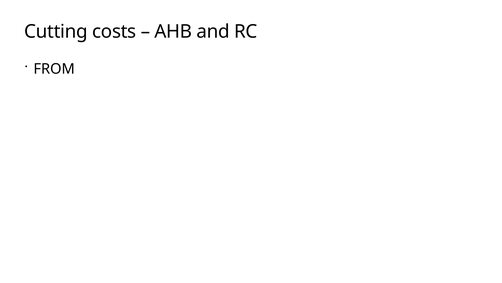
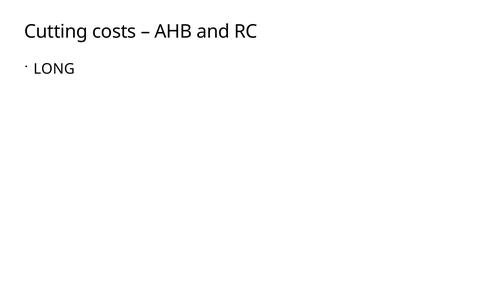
FROM: FROM -> LONG (54, 69)
